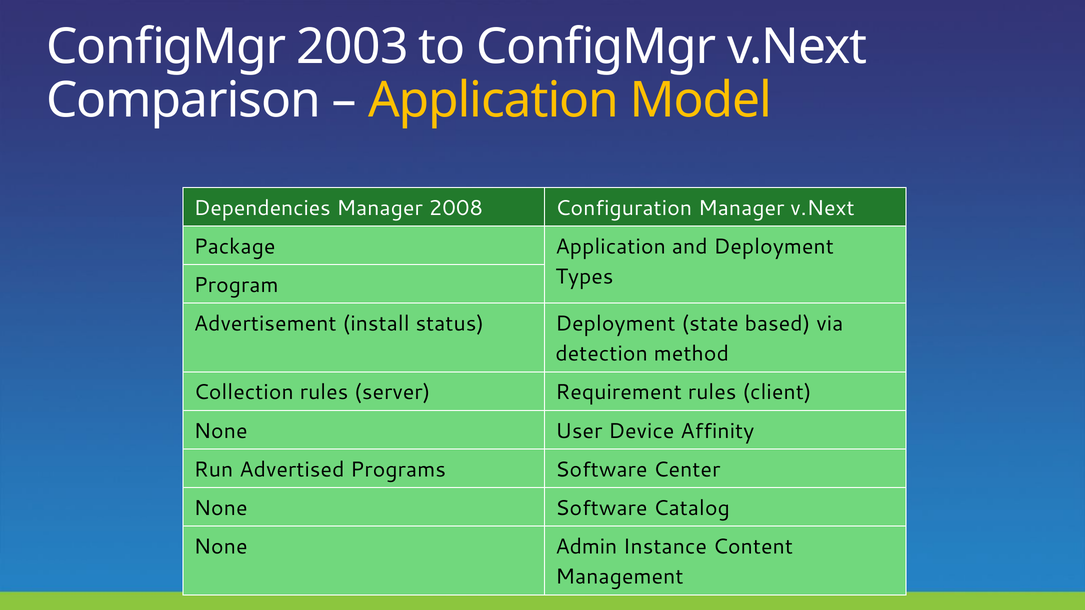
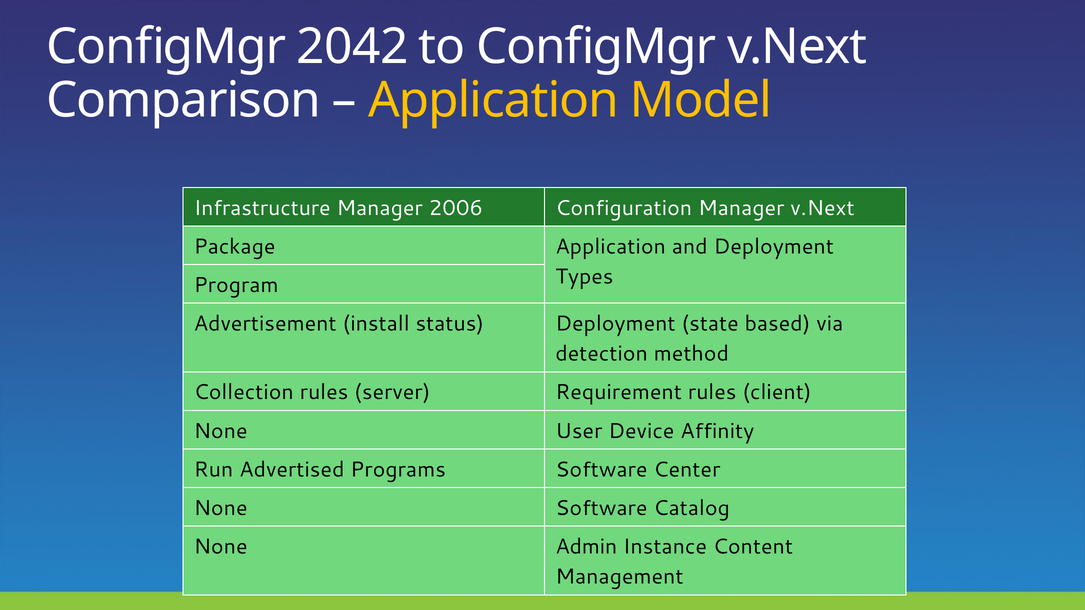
2003: 2003 -> 2042 (353, 47)
Dependencies: Dependencies -> Infrastructure (262, 208)
2008: 2008 -> 2006 (456, 208)
